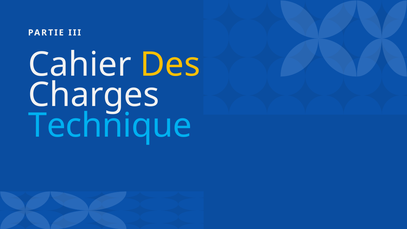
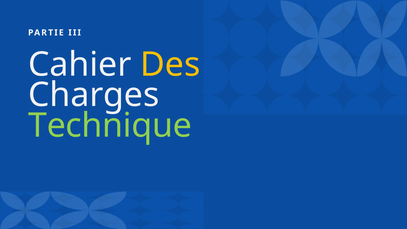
Technique colour: light blue -> light green (110, 126)
